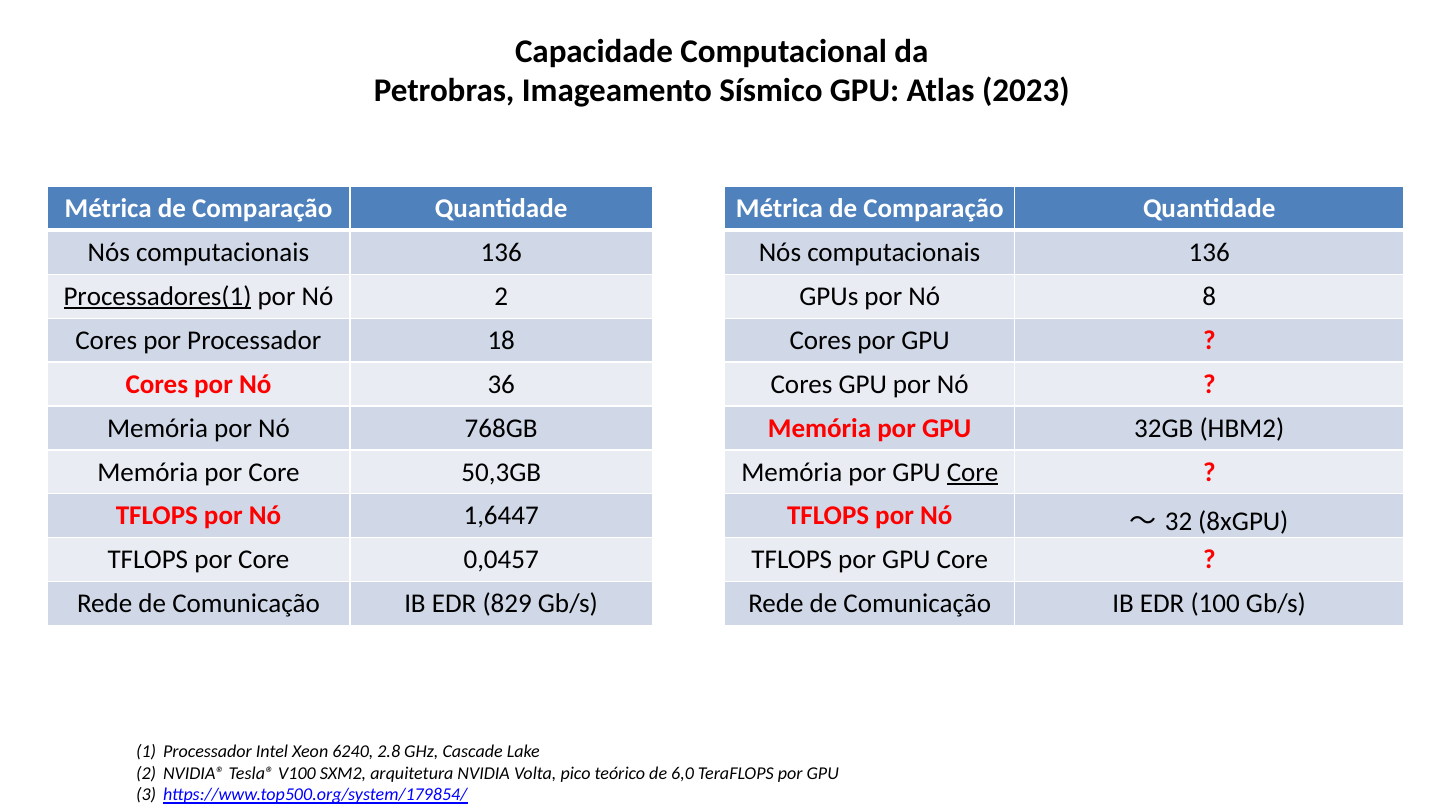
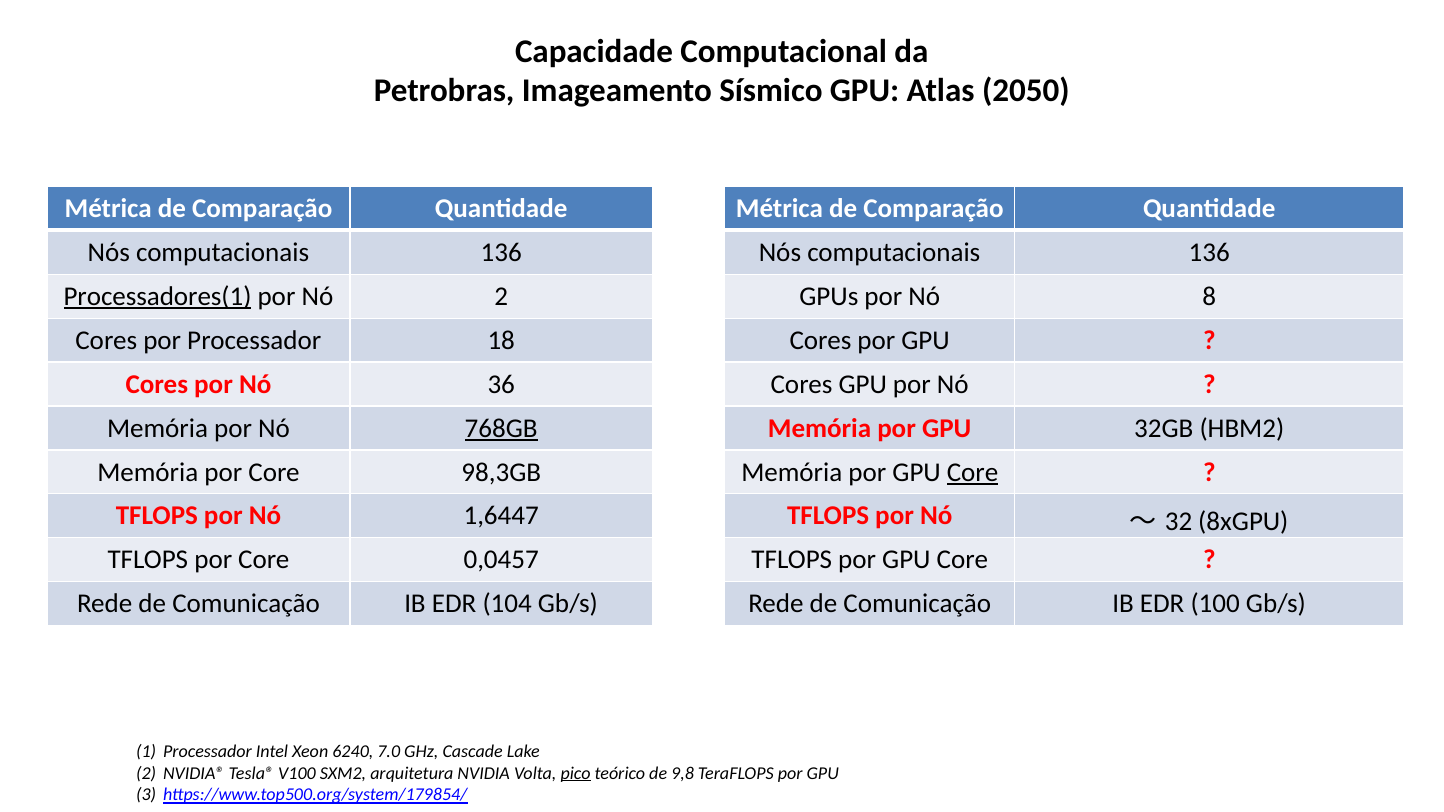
2023: 2023 -> 2050 (1026, 91)
768GB underline: none -> present (501, 428)
50,3GB: 50,3GB -> 98,3GB (501, 472)
829: 829 -> 104 (507, 604)
2.8: 2.8 -> 7.0 (389, 752)
pico underline: none -> present (576, 773)
6,0: 6,0 -> 9,8 (683, 773)
